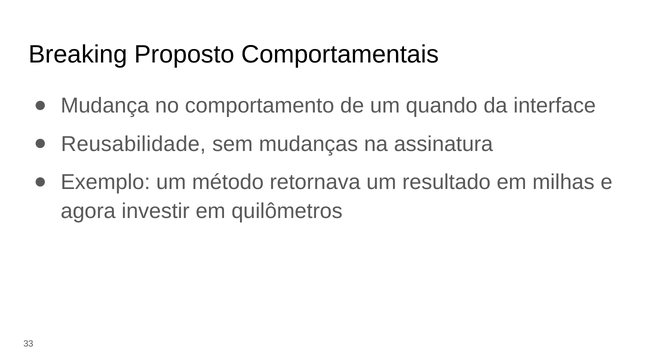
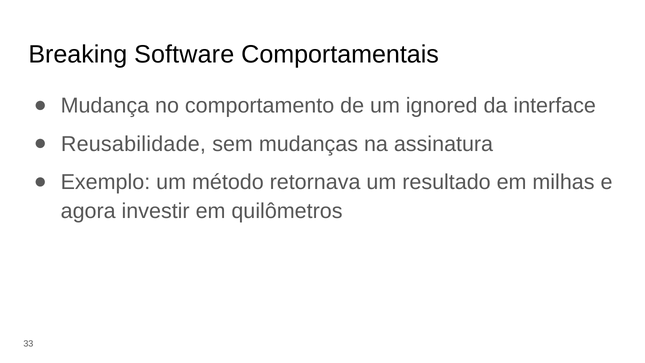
Proposto: Proposto -> Software (184, 55)
quando: quando -> ignored (442, 106)
